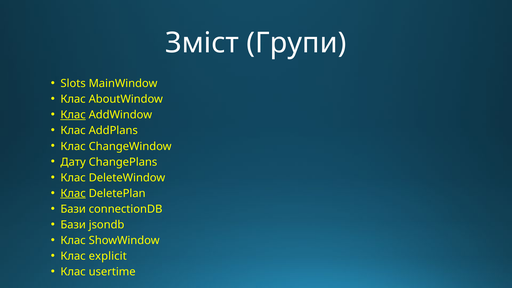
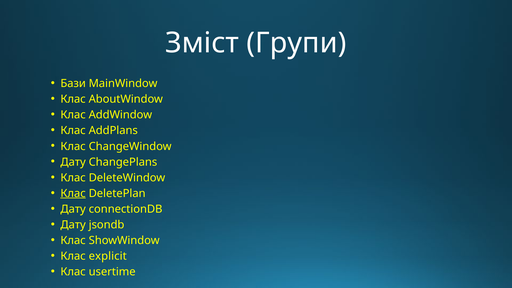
Slots: Slots -> Бази (73, 84)
Клас underline: present -> none (73, 115)
Бази: Бази -> Дату (73, 209)
Бази: Бази -> Дату (73, 225)
